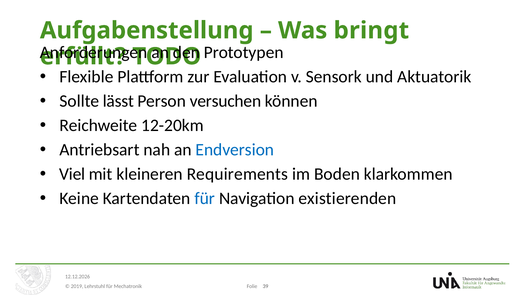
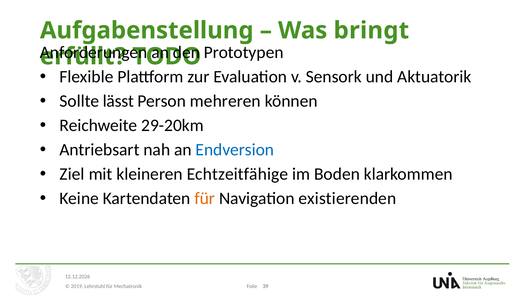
versuchen: versuchen -> mehreren (225, 101)
12-20km: 12-20km -> 29-20km (173, 125)
Viel: Viel -> Ziel (72, 174)
Requirements: Requirements -> Echtzeitfähige (237, 174)
für colour: blue -> orange (205, 198)
